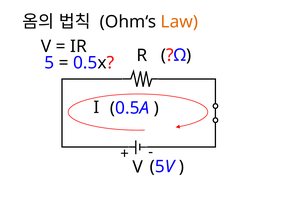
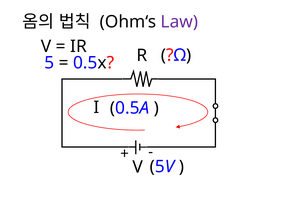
Law colour: orange -> purple (179, 22)
